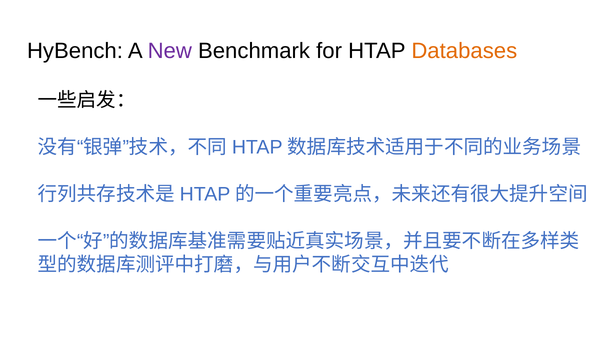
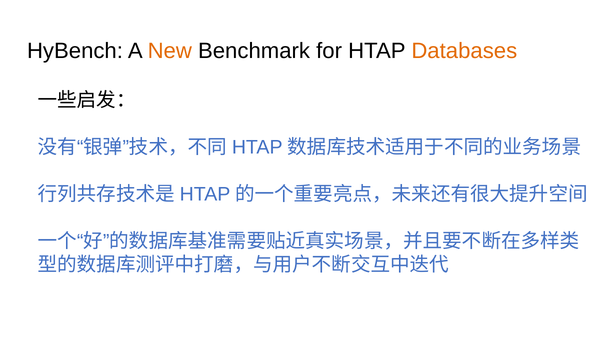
New colour: purple -> orange (170, 51)
